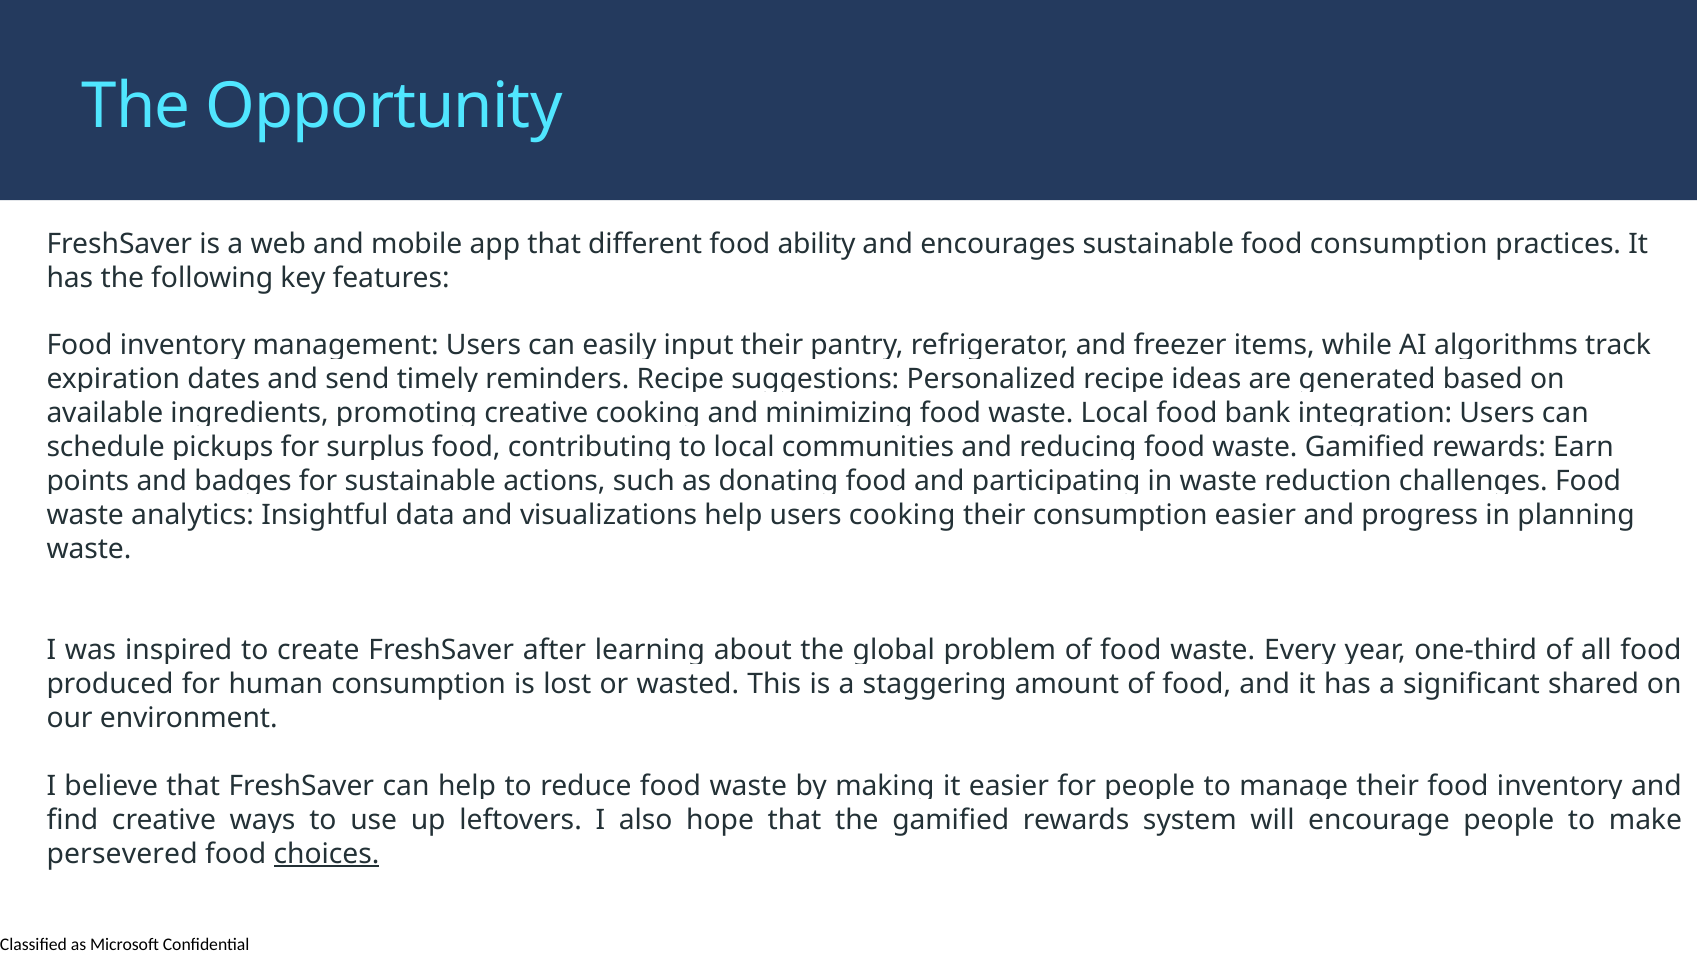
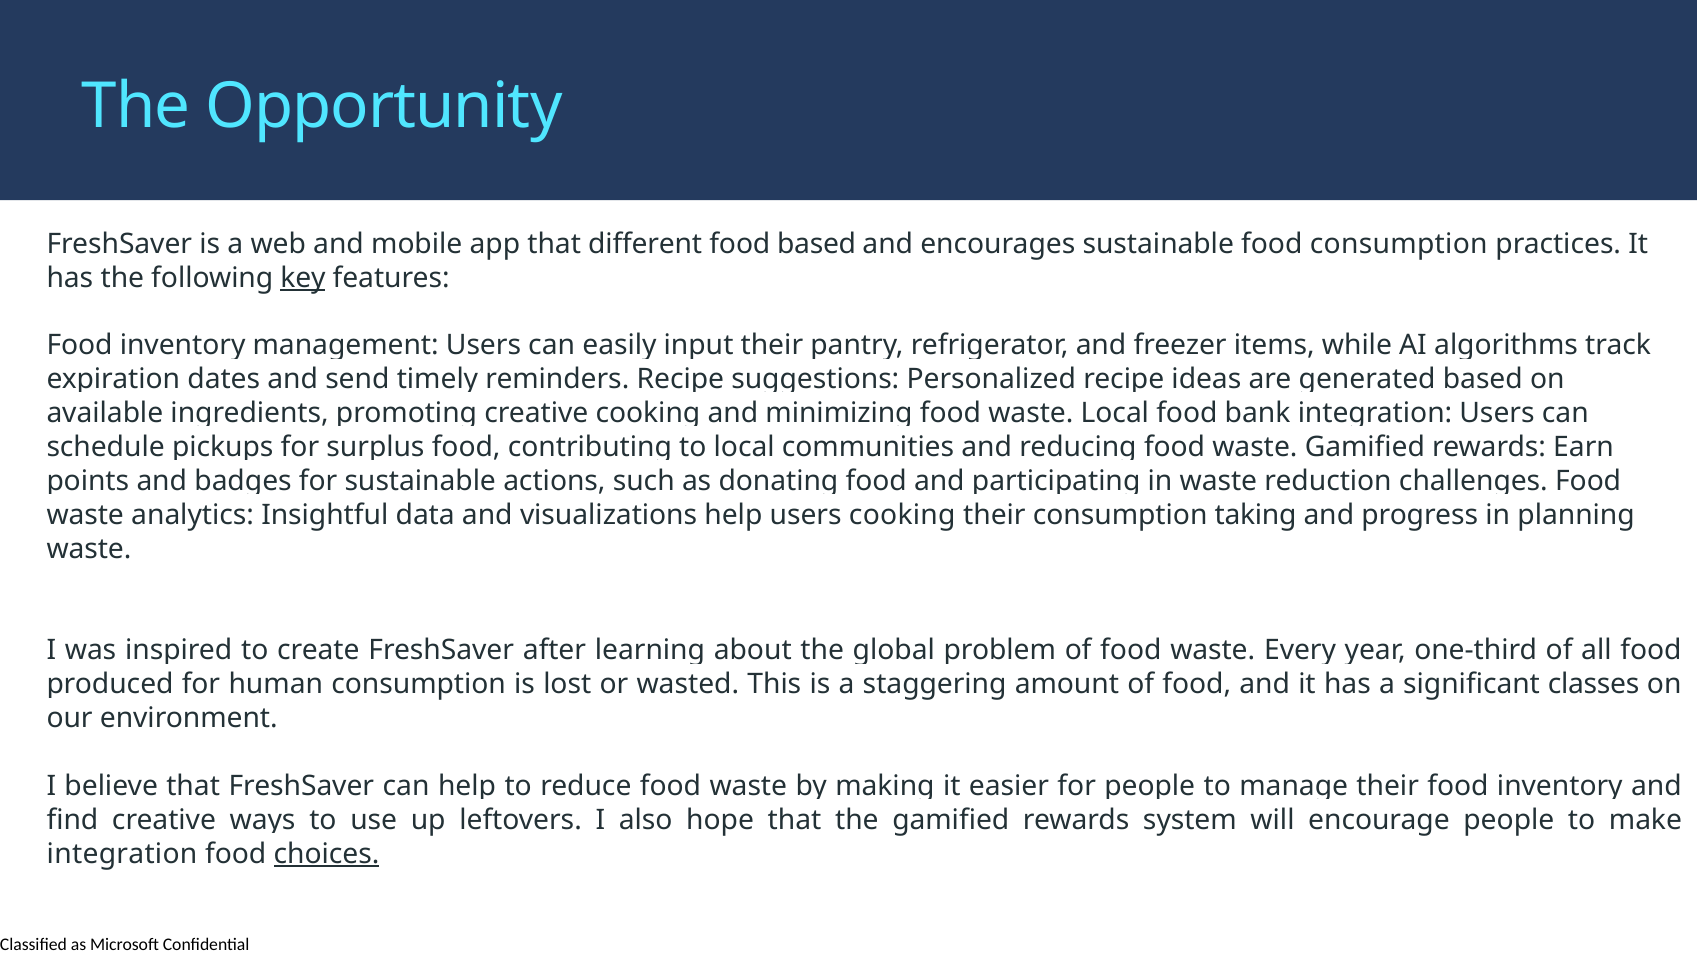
food ability: ability -> based (817, 244)
key underline: none -> present (303, 278)
consumption easier: easier -> taking (1256, 515)
shared: shared -> classes (1594, 685)
persevered: persevered -> integration (122, 855)
